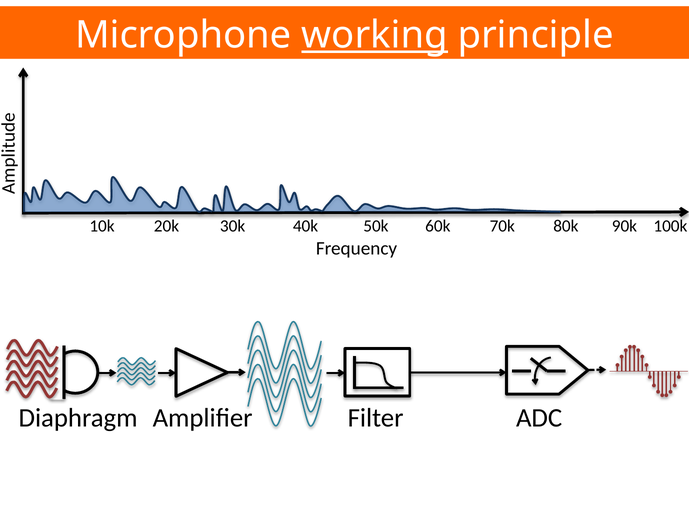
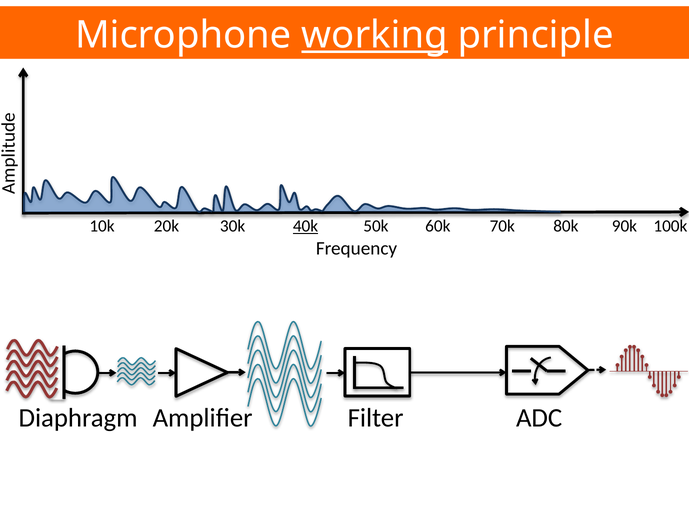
40k underline: none -> present (306, 226)
